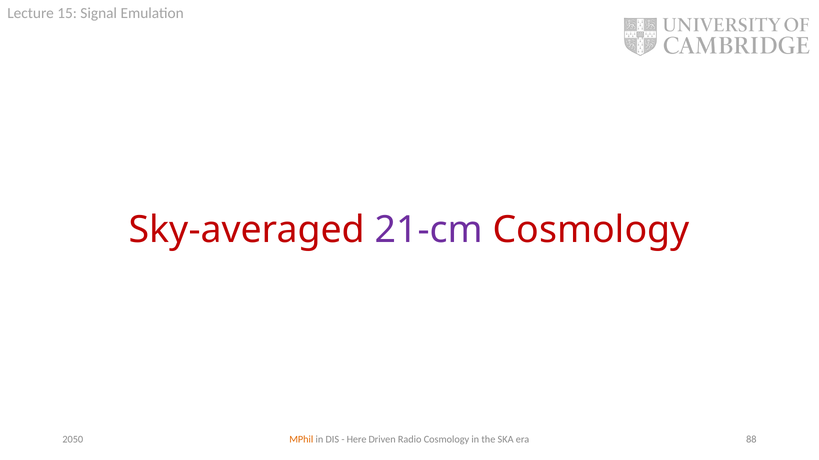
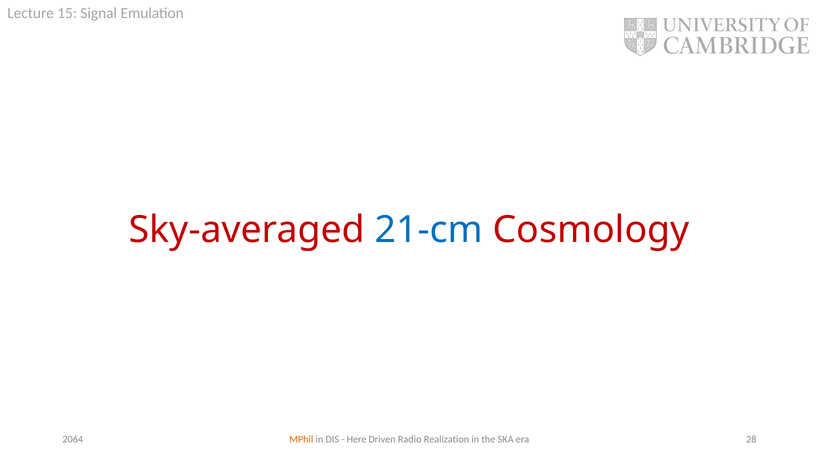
21-cm colour: purple -> blue (429, 230)
Radio Cosmology: Cosmology -> Realization (446, 440)
88: 88 -> 28 (751, 440)
2050: 2050 -> 2064 (73, 440)
